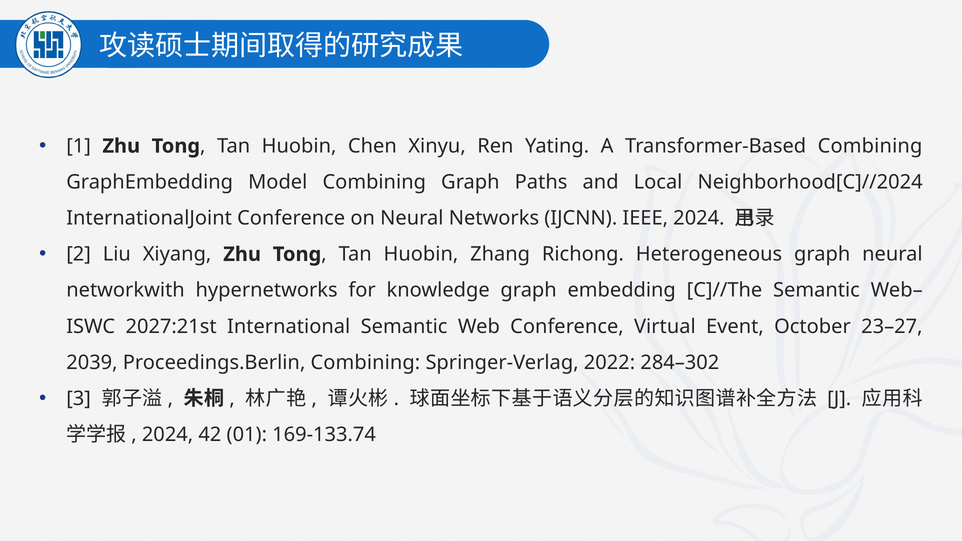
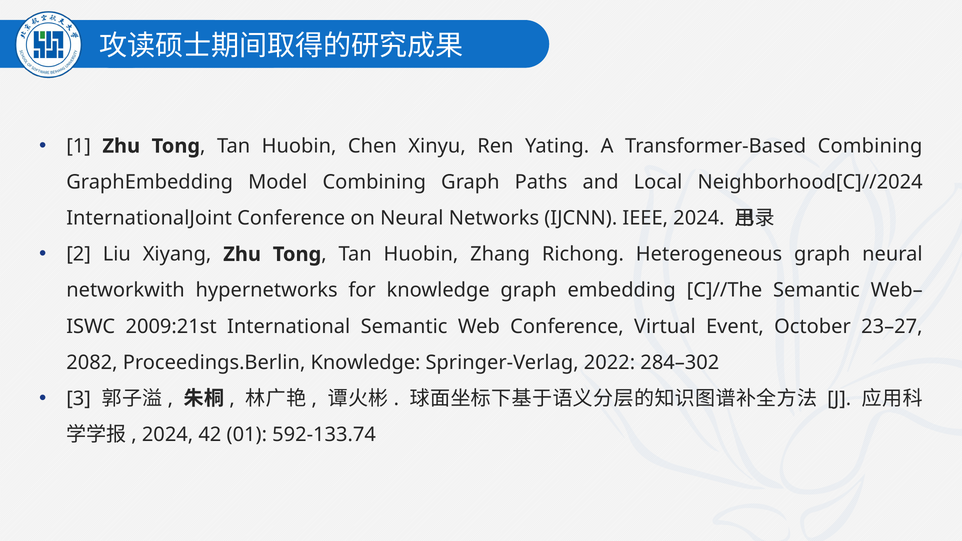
2027:21st: 2027:21st -> 2009:21st (171, 326)
2039: 2039 -> 2082 (92, 363)
Proceedings.Berlin Combining: Combining -> Knowledge (366, 363)
169-133.74: 169-133.74 -> 592-133.74 (324, 435)
